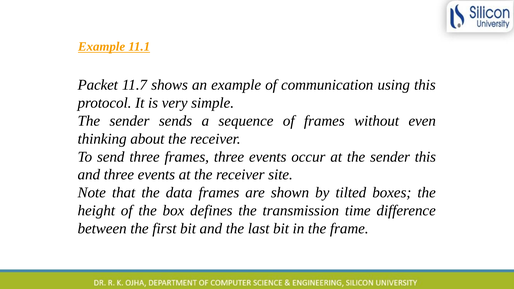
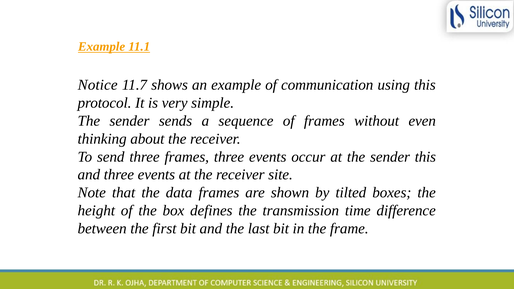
Packet: Packet -> Notice (98, 85)
